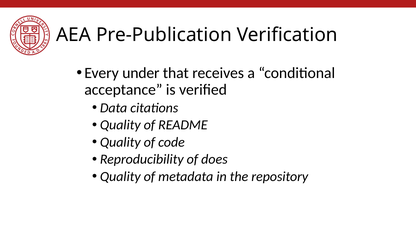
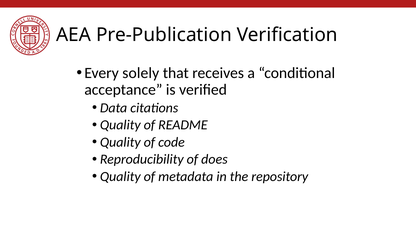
under: under -> solely (141, 73)
